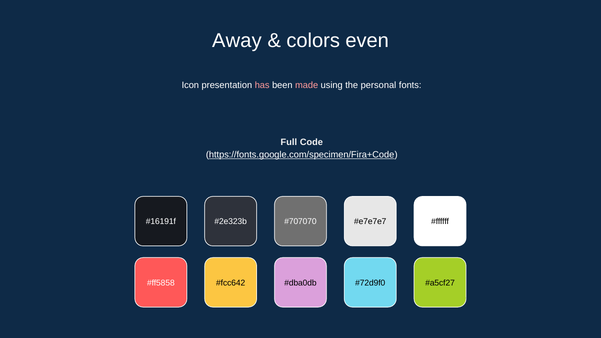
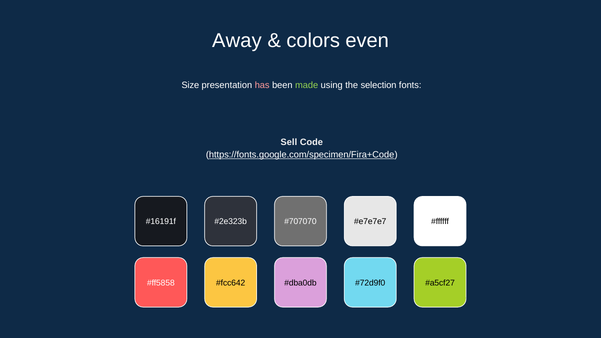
Icon: Icon -> Size (190, 85)
made colour: pink -> light green (307, 85)
personal: personal -> selection (379, 85)
Full: Full -> Sell (289, 142)
